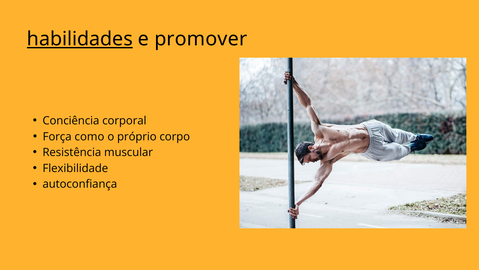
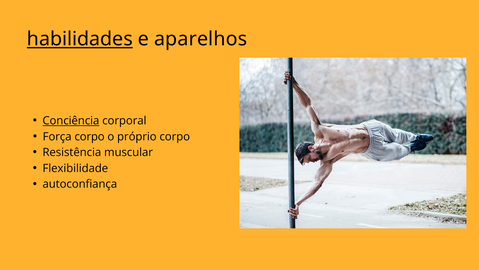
promover: promover -> aparelhos (201, 39)
Conciência underline: none -> present (71, 121)
Força como: como -> corpo (90, 136)
